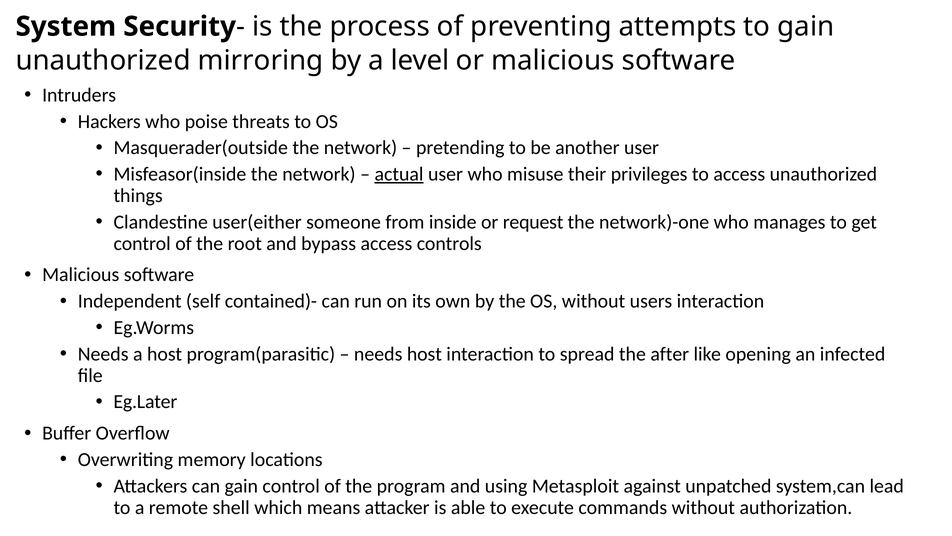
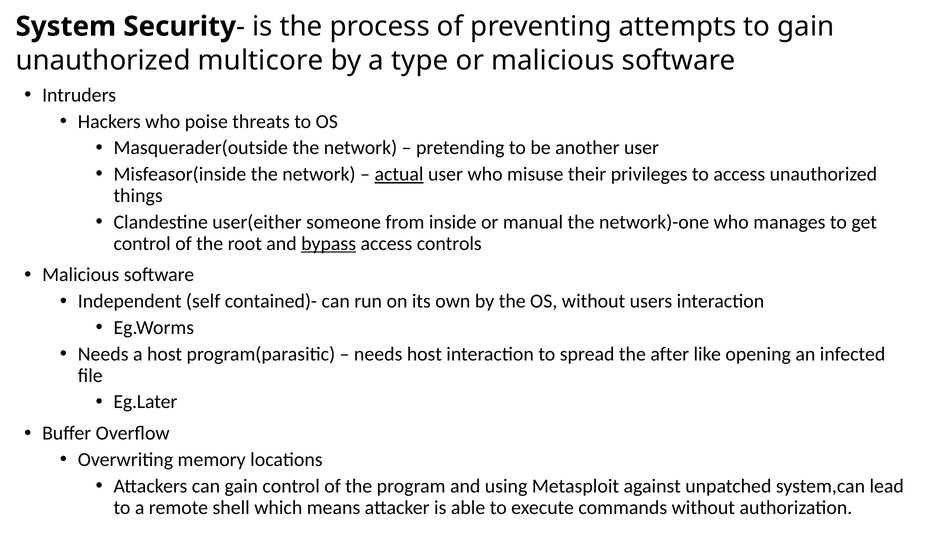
mirroring: mirroring -> multicore (261, 60)
level: level -> type (420, 60)
request: request -> manual (533, 222)
bypass underline: none -> present (329, 243)
